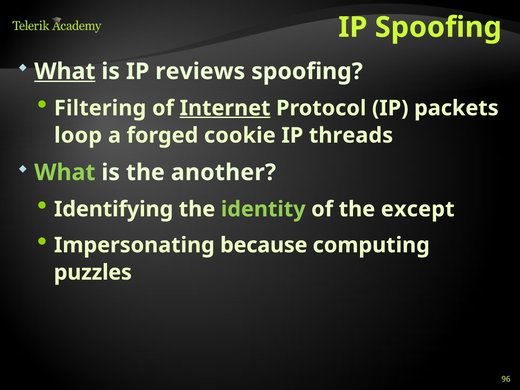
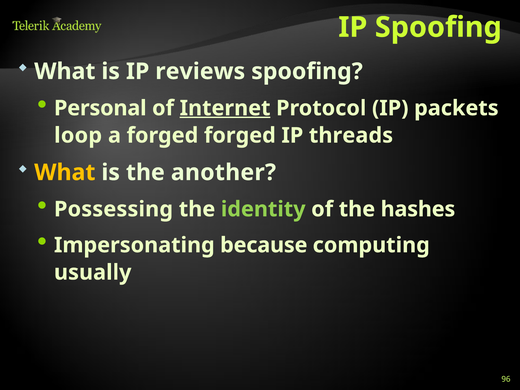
What underline: present -> none (65, 71)
Filtering: Filtering -> Personal (100, 108)
forged cookie: cookie -> forged (240, 135)
What colour: light green -> yellow (65, 172)
Identifying: Identifying -> Possessing (114, 209)
except: except -> hashes (418, 209)
puzzles: puzzles -> usually (93, 272)
